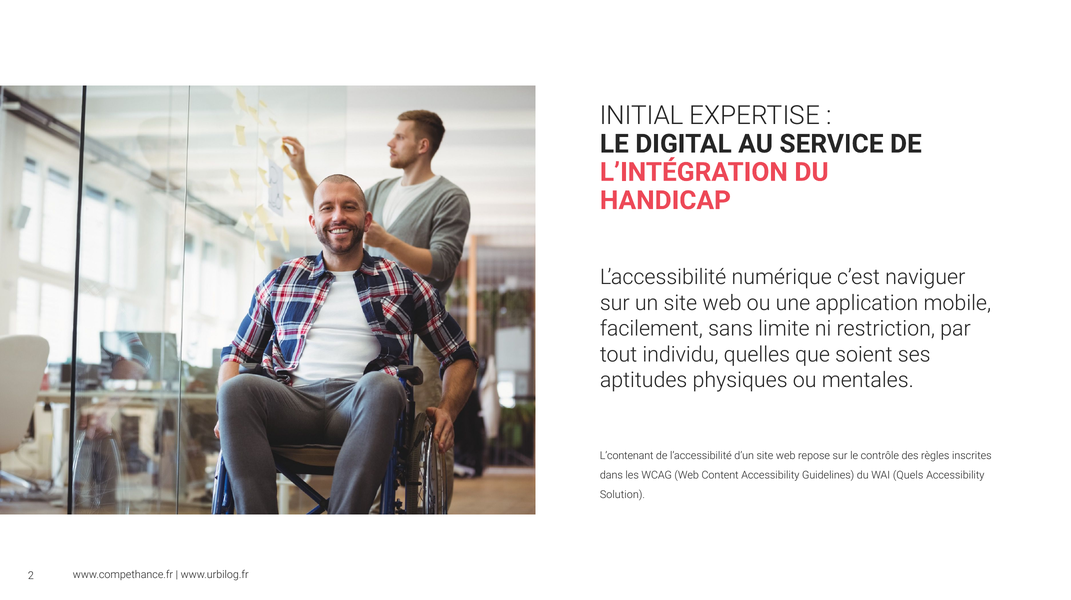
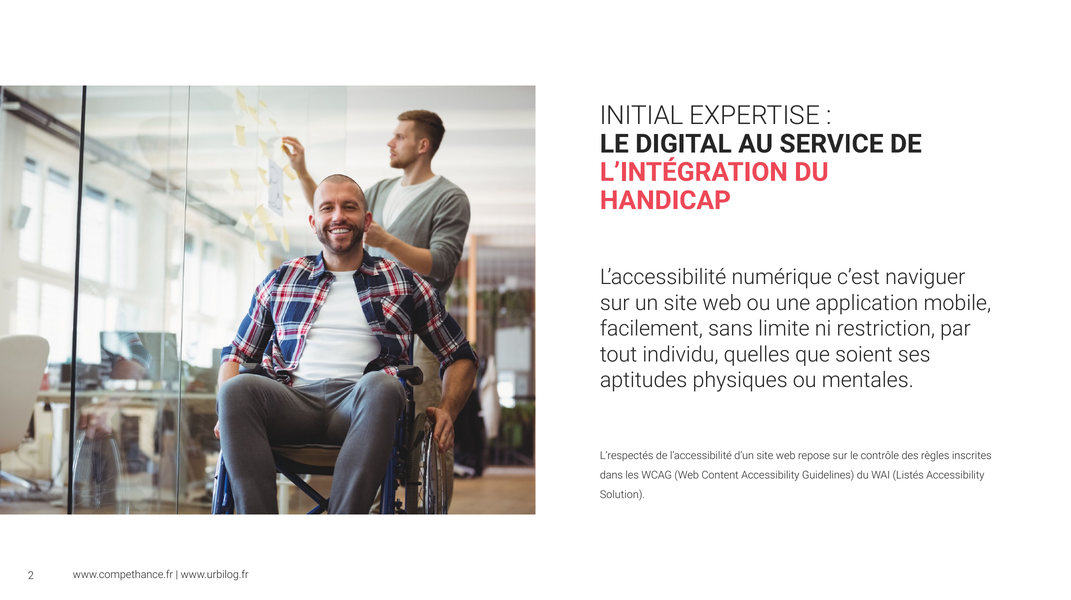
L’contenant: L’contenant -> L’respectés (627, 456)
Quels: Quels -> Listés (908, 475)
